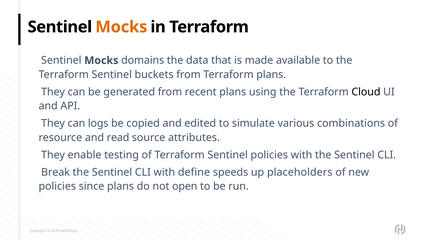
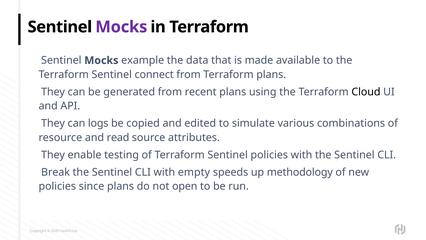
Mocks colour: orange -> purple (121, 27)
domains: domains -> example (143, 60)
buckets: buckets -> connect (154, 74)
define: define -> empty (194, 172)
placeholders: placeholders -> methodology (300, 172)
